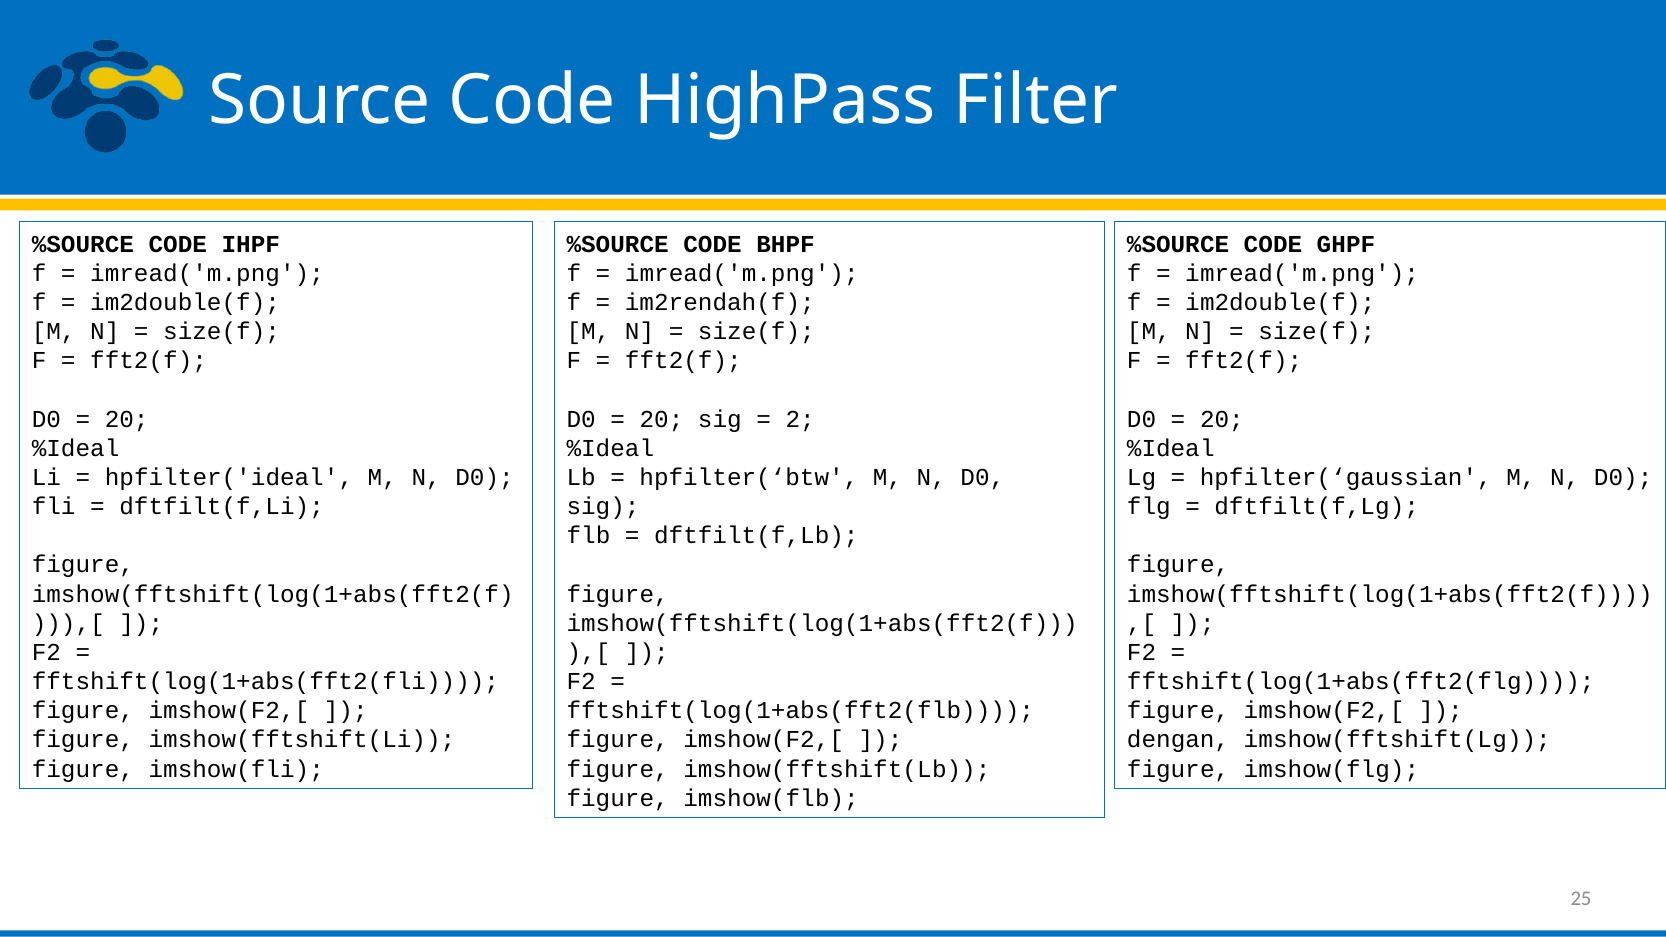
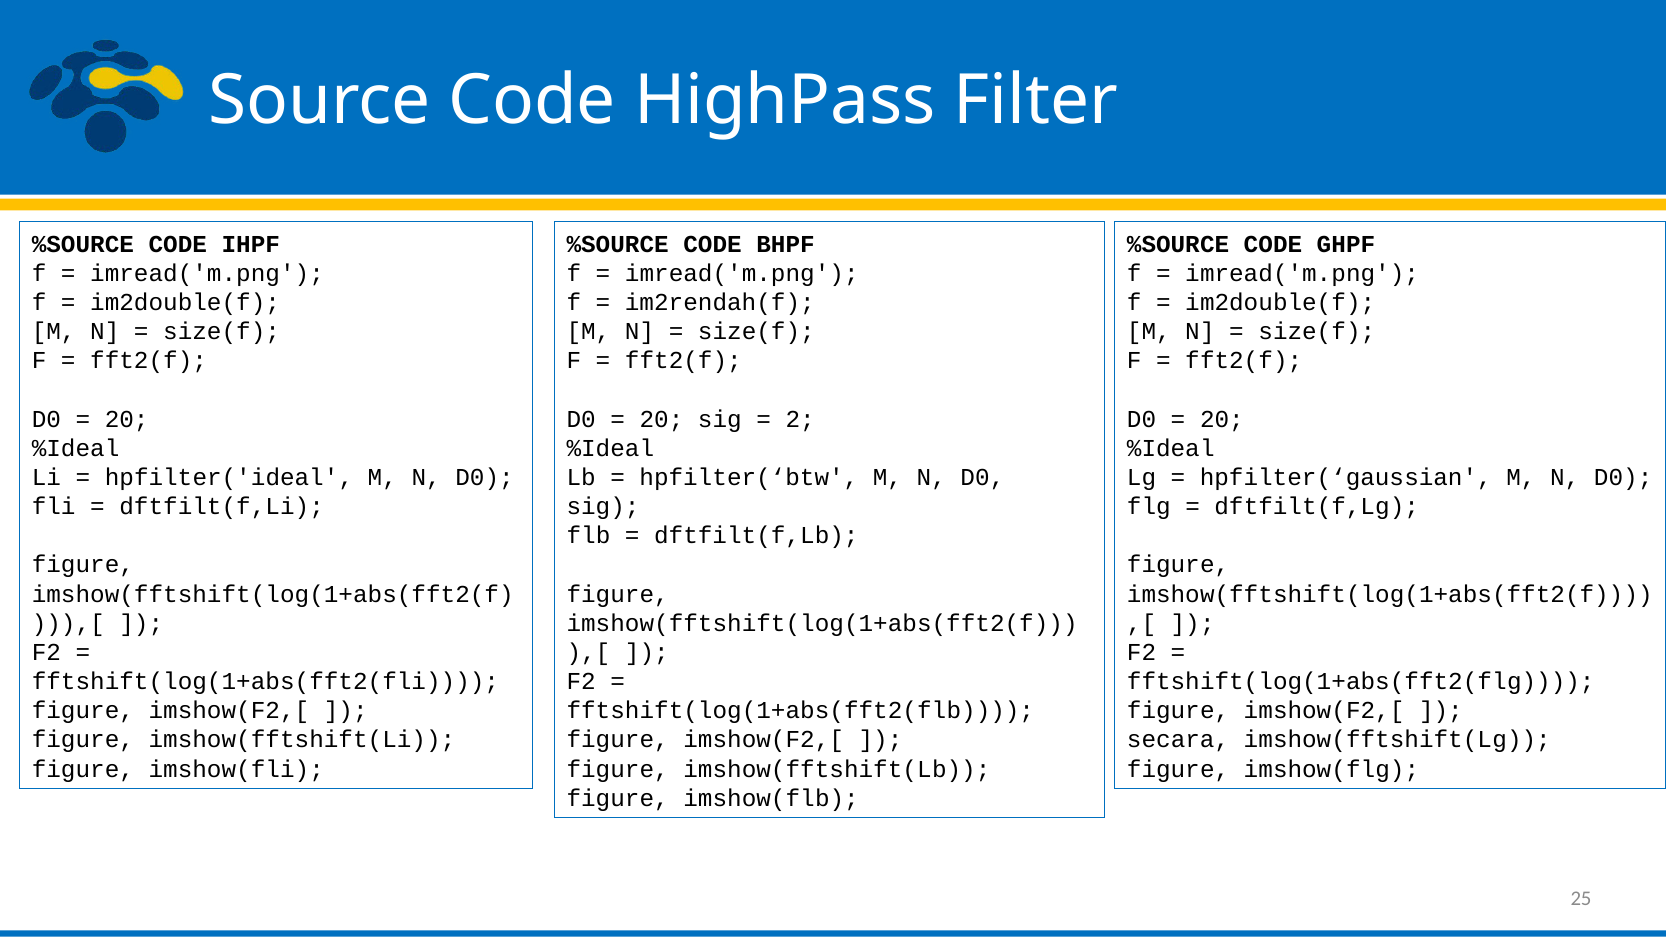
dengan: dengan -> secara (1178, 740)
